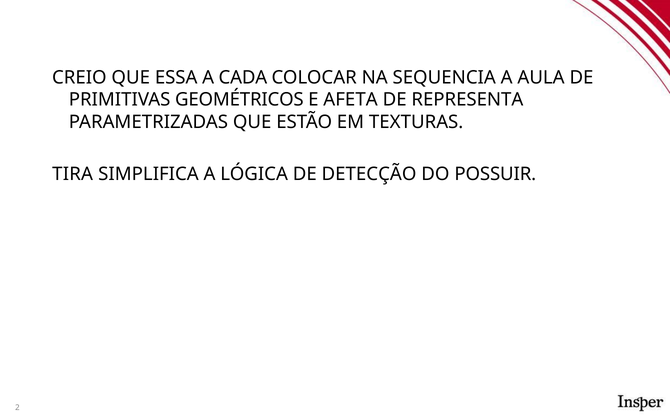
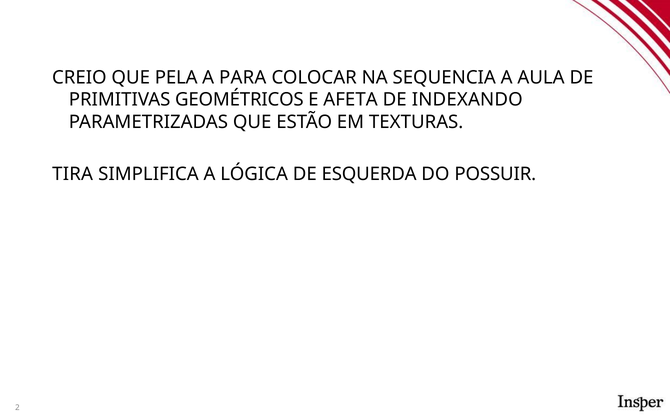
ESSA: ESSA -> PELA (176, 77)
CADA: CADA -> PARA (243, 77)
REPRESENTA: REPRESENTA -> INDEXANDO (467, 100)
DETECÇÃO: DETECÇÃO -> ESQUERDA (369, 174)
